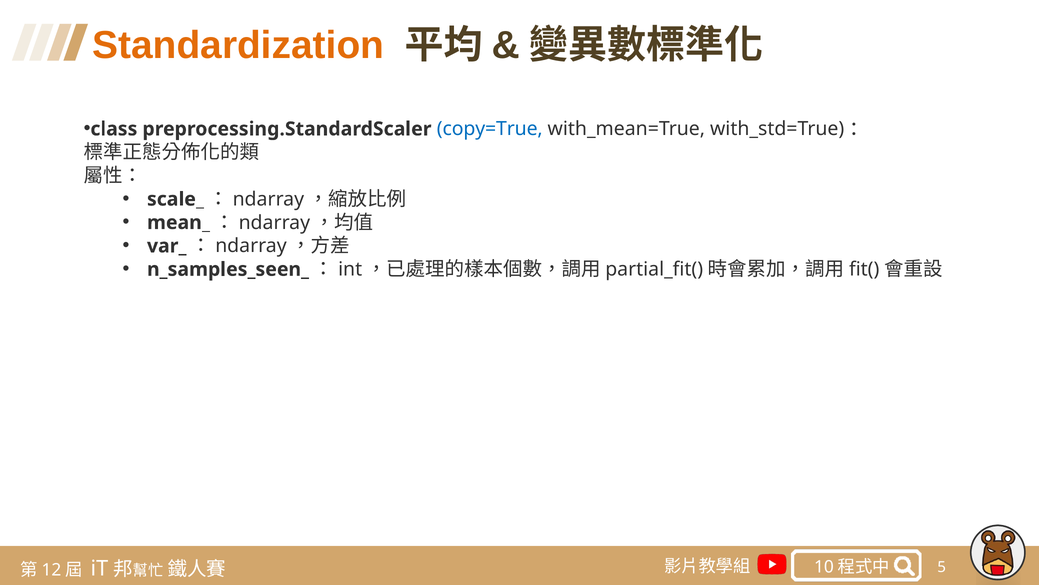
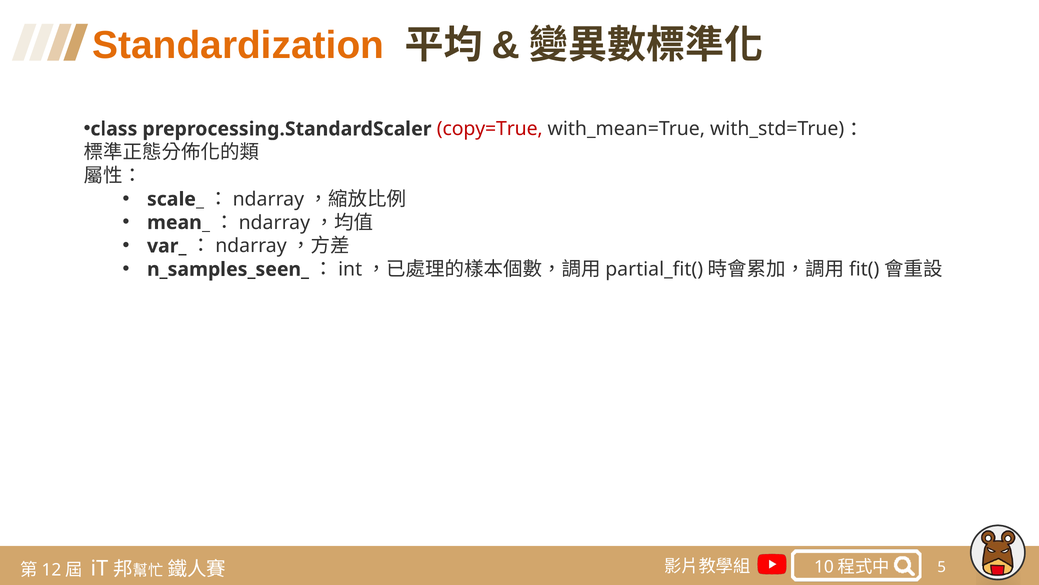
copy=True colour: blue -> red (490, 129)
